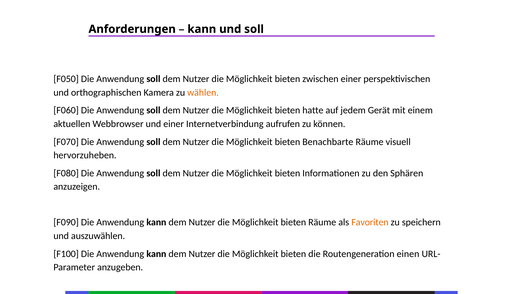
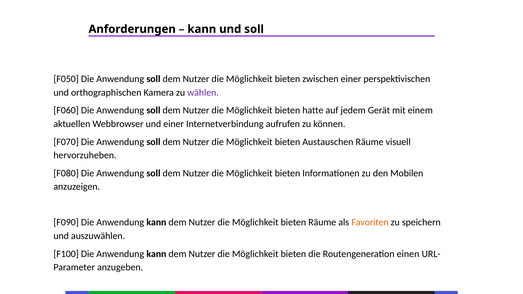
wählen colour: orange -> purple (203, 93)
Benachbarte: Benachbarte -> Austauschen (328, 142)
Sphären: Sphären -> Mobilen (407, 173)
